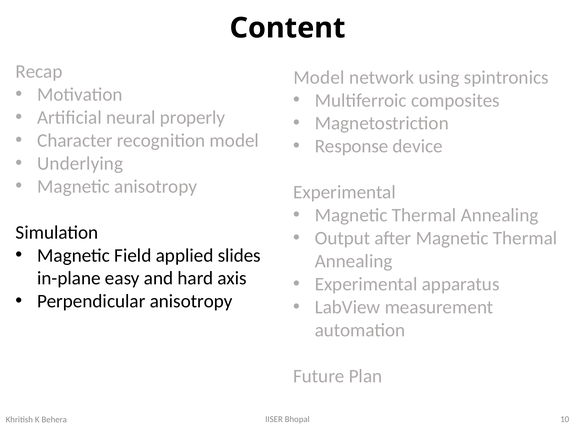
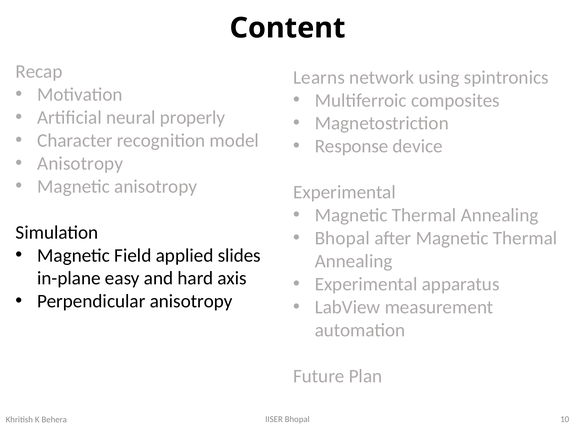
Model: Model -> Learns (319, 77)
Underlying: Underlying -> Anisotropy (80, 164)
Output: Output -> Bhopal (342, 238)
